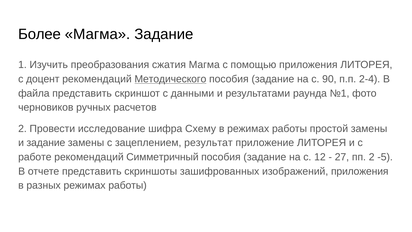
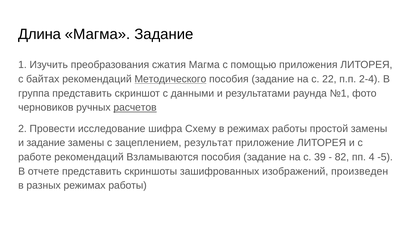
Более: Более -> Длина (39, 34)
доцент: доцент -> байтах (43, 79)
90: 90 -> 22 (329, 79)
файла: файла -> группа (34, 93)
расчетов underline: none -> present (135, 107)
Симметричный: Симметричный -> Взламываются (162, 157)
12: 12 -> 39 (320, 157)
27: 27 -> 82 (342, 157)
пп 2: 2 -> 4 (372, 157)
изображений приложения: приложения -> произведен (360, 171)
